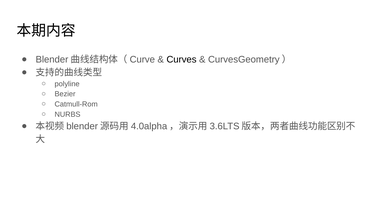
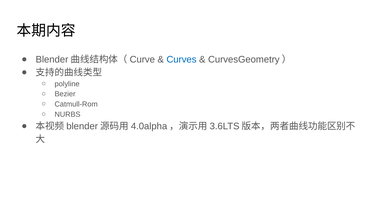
Curves colour: black -> blue (181, 60)
